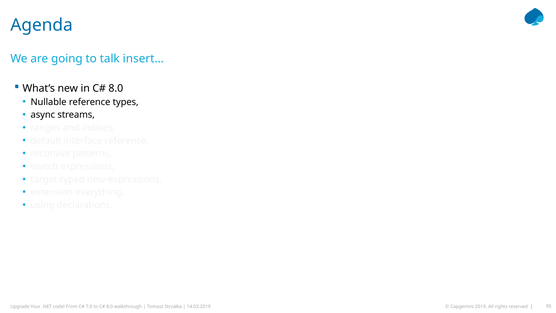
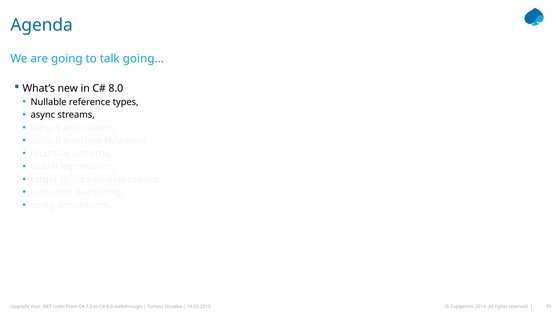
insert…: insert… -> going… (143, 59)
